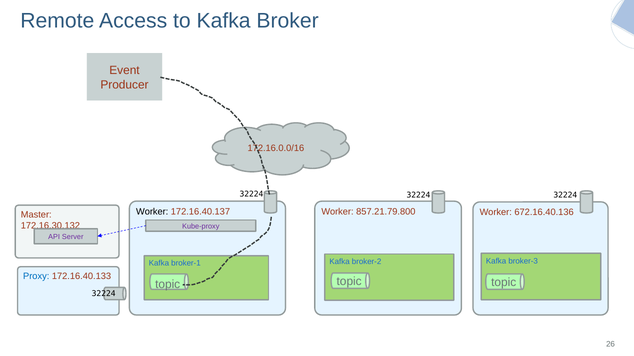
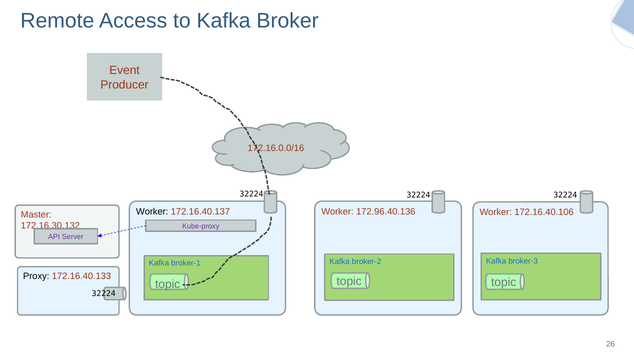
857.21.79.800: 857.21.79.800 -> 172.96.40.136 (386, 212)
672.16.40.136: 672.16.40.136 -> 172.16.40.106 (544, 213)
Proxy colour: blue -> black (36, 277)
